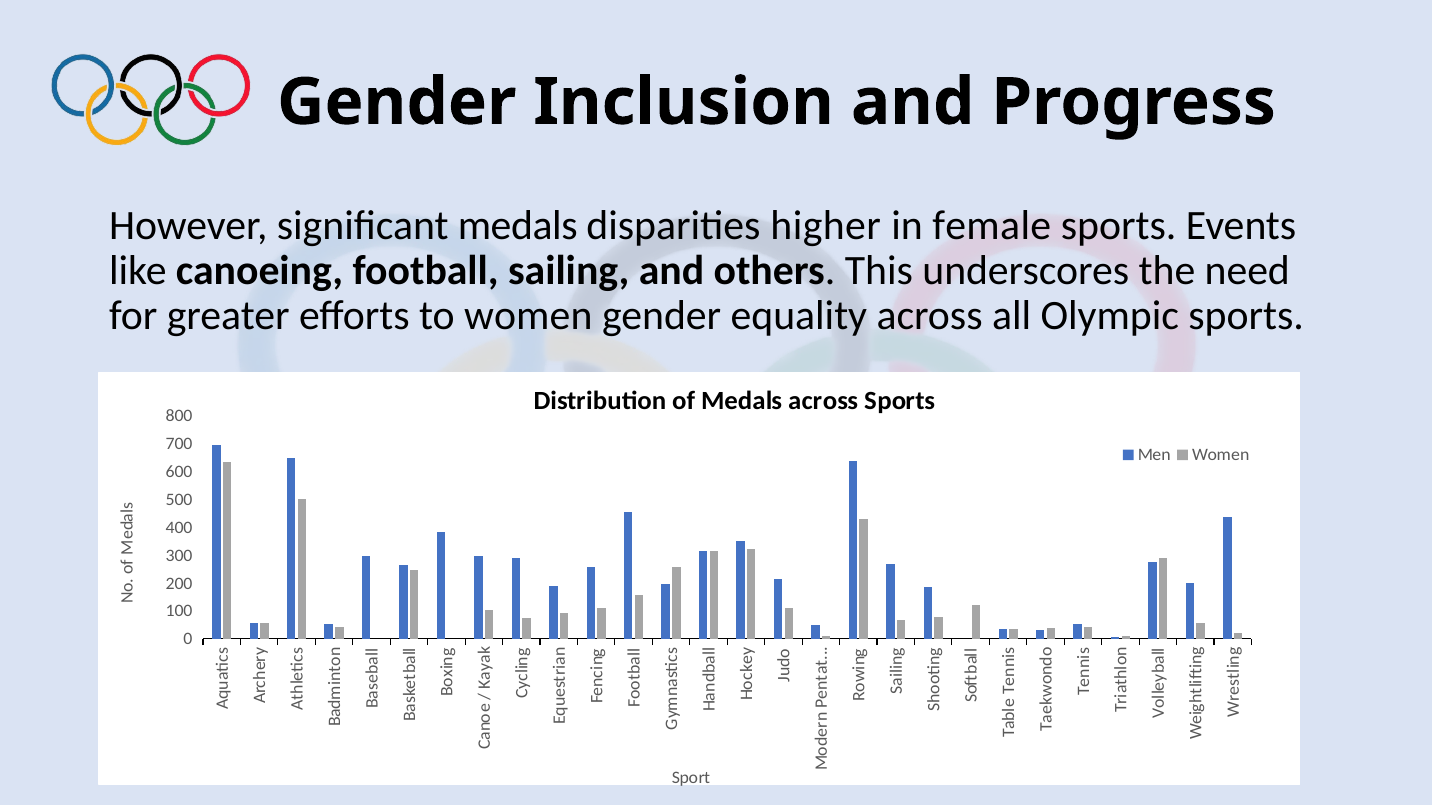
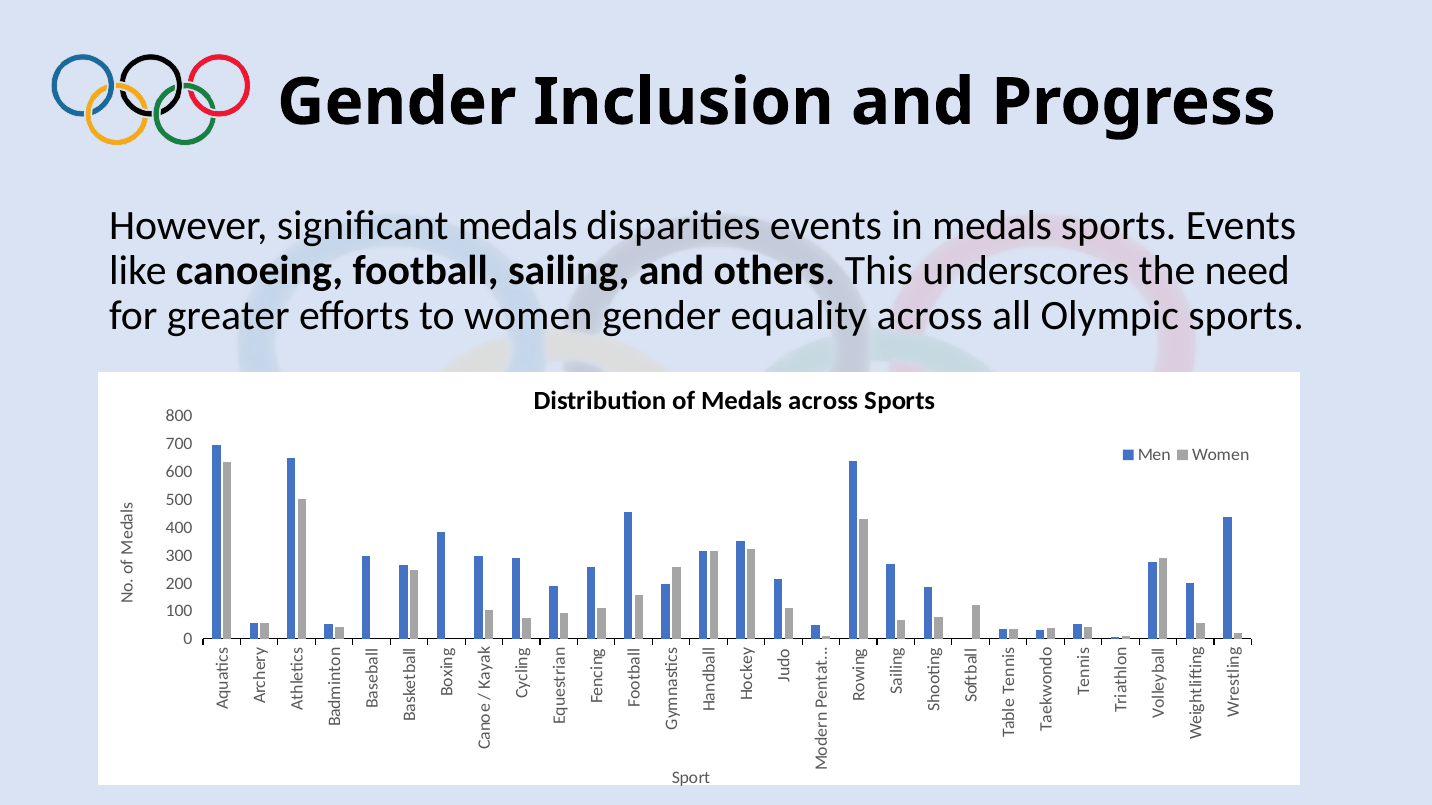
disparities higher: higher -> events (826, 226)
in female: female -> medals (992, 226)
